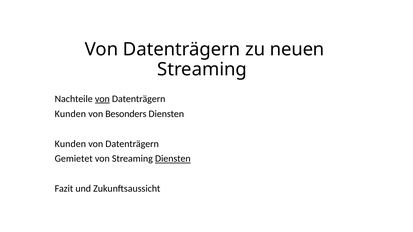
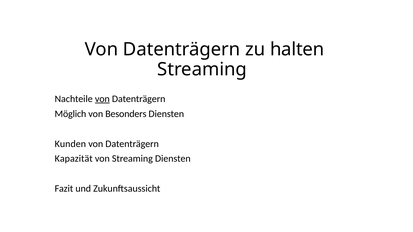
neuen: neuen -> halten (297, 50)
Kunden: Kunden -> Möglich (70, 114)
Gemietet: Gemietet -> Kapazität (74, 159)
Diensten underline: present -> none (173, 159)
